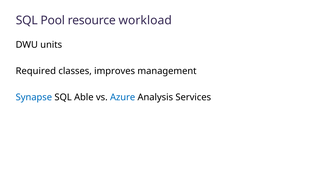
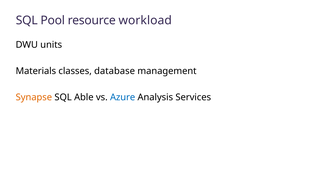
Required: Required -> Materials (36, 71)
improves: improves -> database (115, 71)
Synapse colour: blue -> orange (34, 97)
